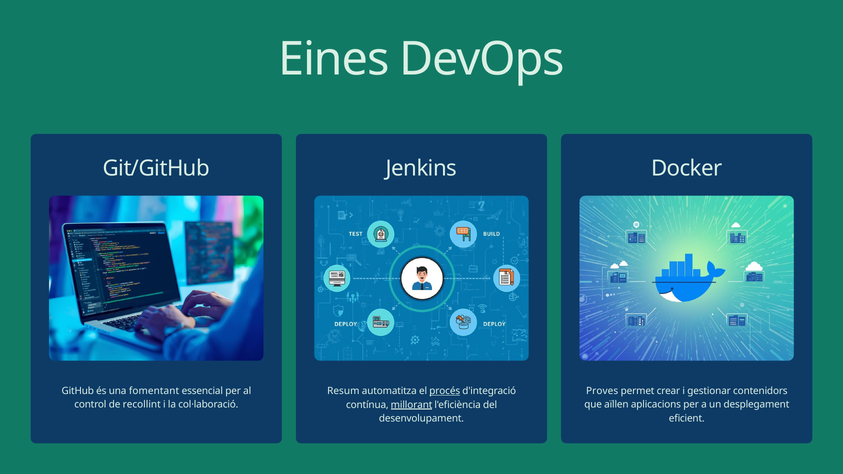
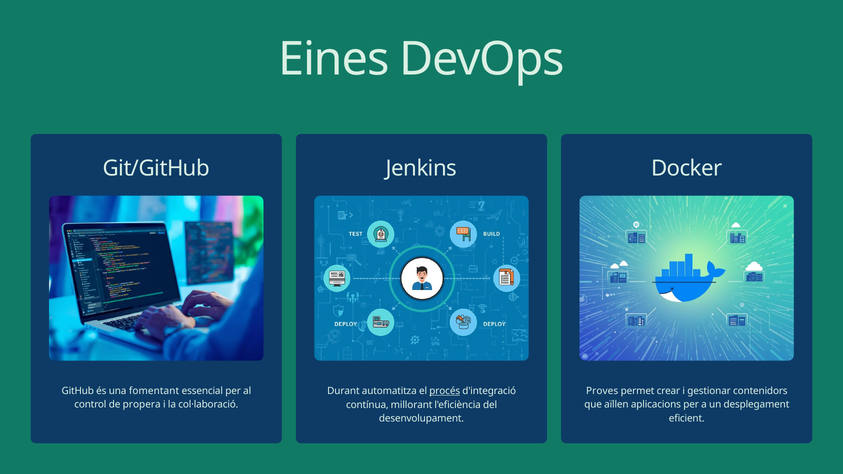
Resum: Resum -> Durant (343, 391)
recollint: recollint -> propera (142, 405)
millorant underline: present -> none (412, 405)
